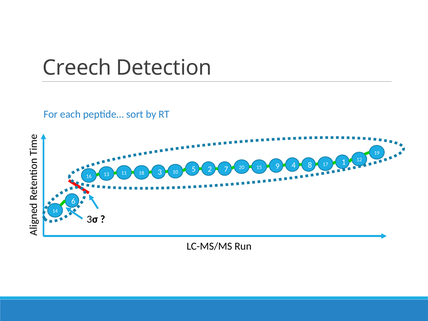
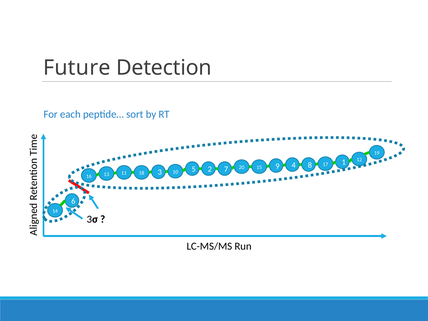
Creech: Creech -> Future (77, 68)
